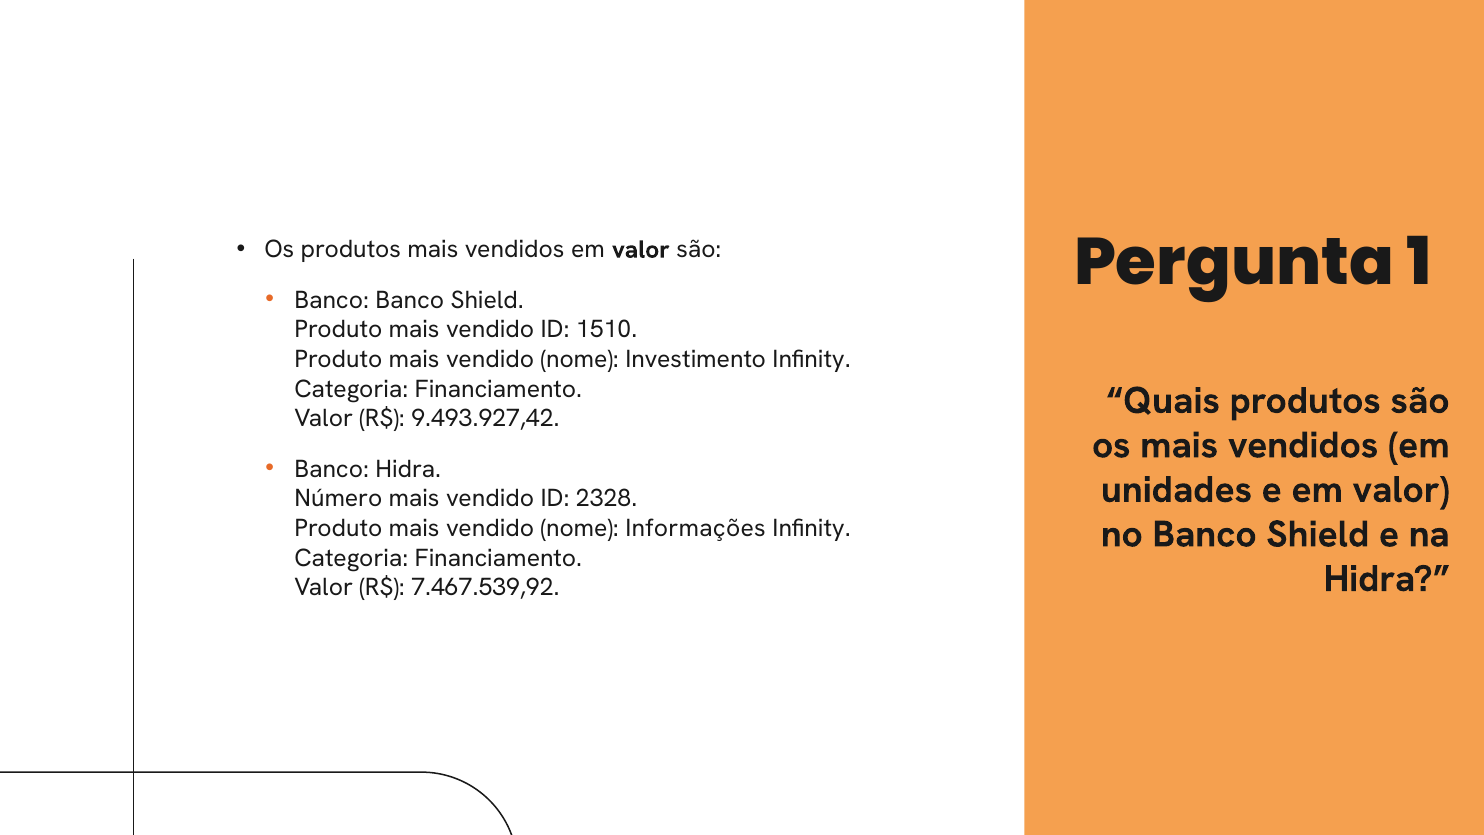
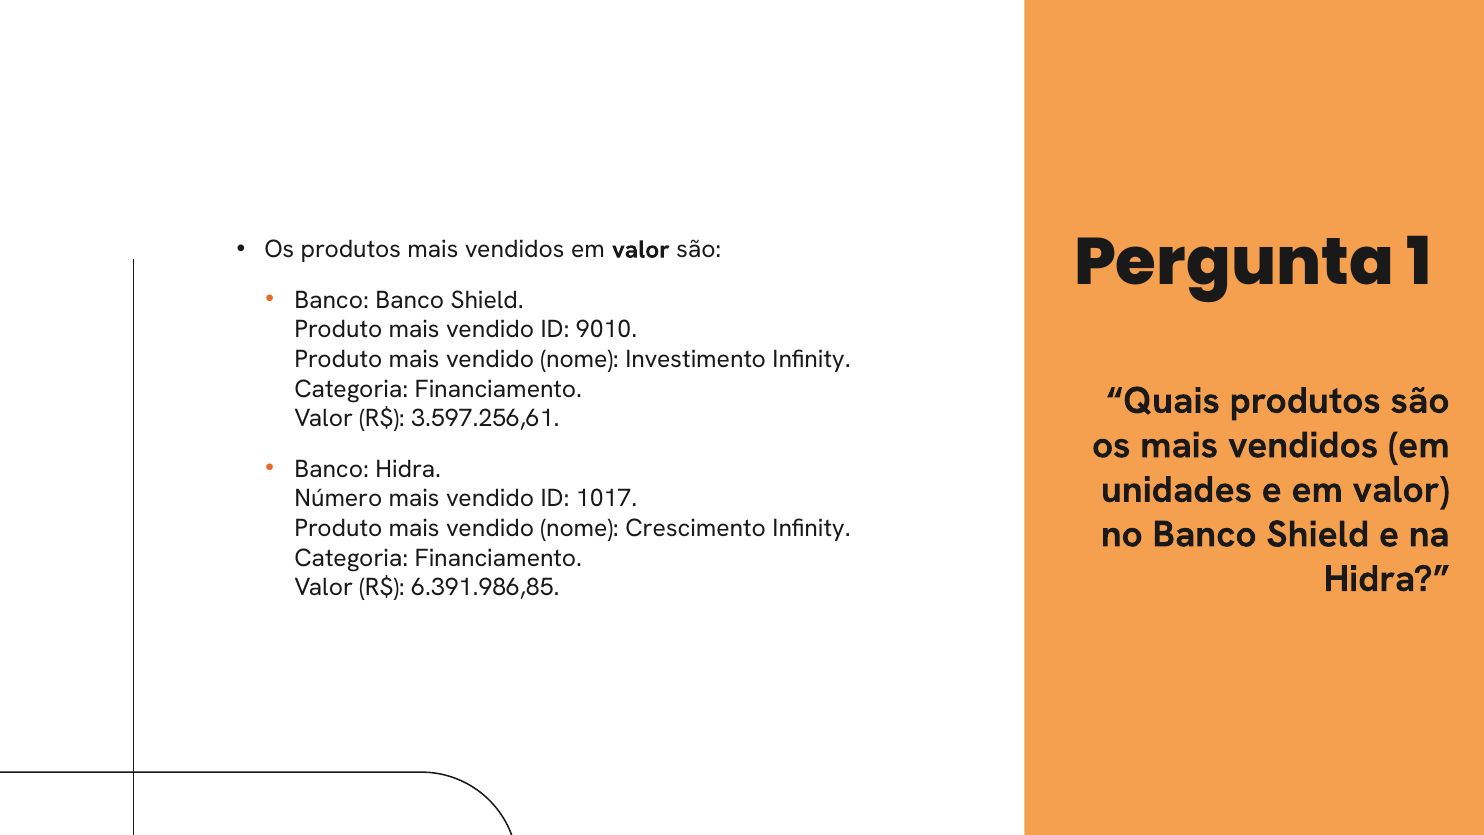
1510: 1510 -> 9010 (607, 329)
9.493.927,42: 9.493.927,42 -> 3.597.256,61 (485, 419)
2328: 2328 -> 1017 (607, 499)
Informações: Informações -> Crescimento (696, 528)
7.467.539,92: 7.467.539,92 -> 6.391.986,85 (485, 588)
